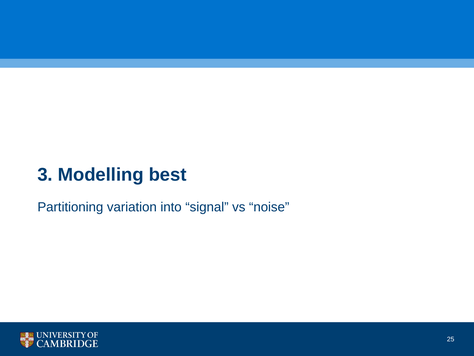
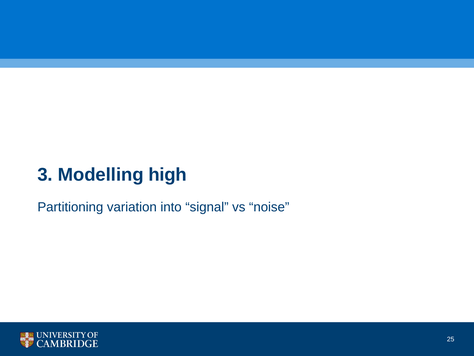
best: best -> high (168, 174)
